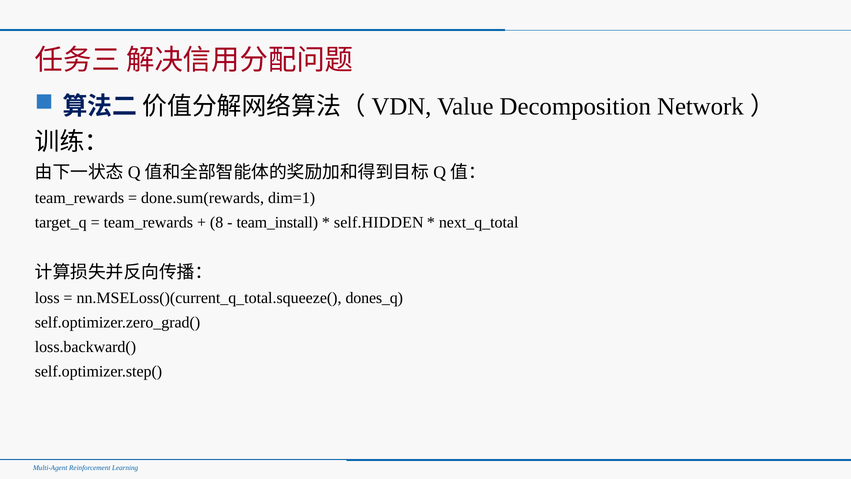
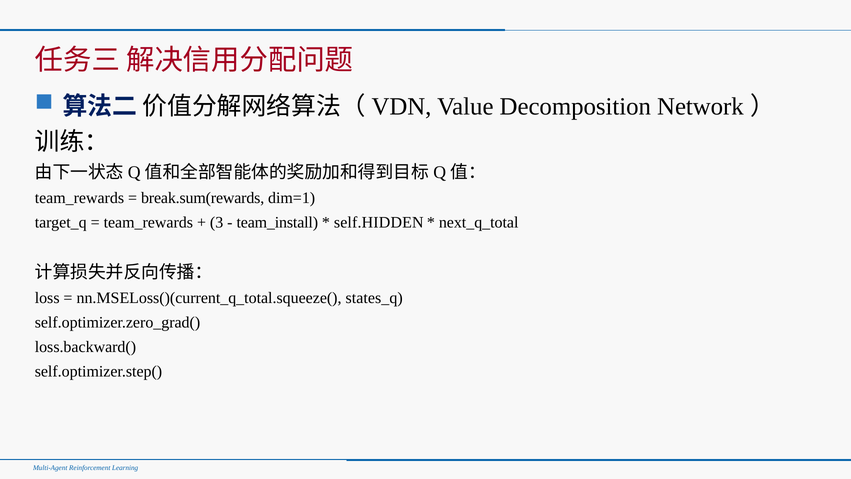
done.sum(rewards: done.sum(rewards -> break.sum(rewards (203, 198)
8: 8 -> 3 (217, 222)
dones_q: dones_q -> states_q (374, 298)
